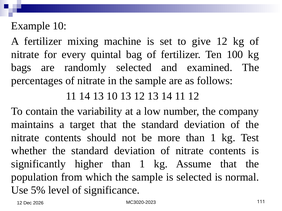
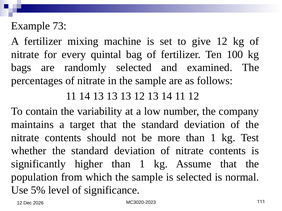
Example 10: 10 -> 73 (60, 26)
14 13 10: 10 -> 13 (112, 96)
